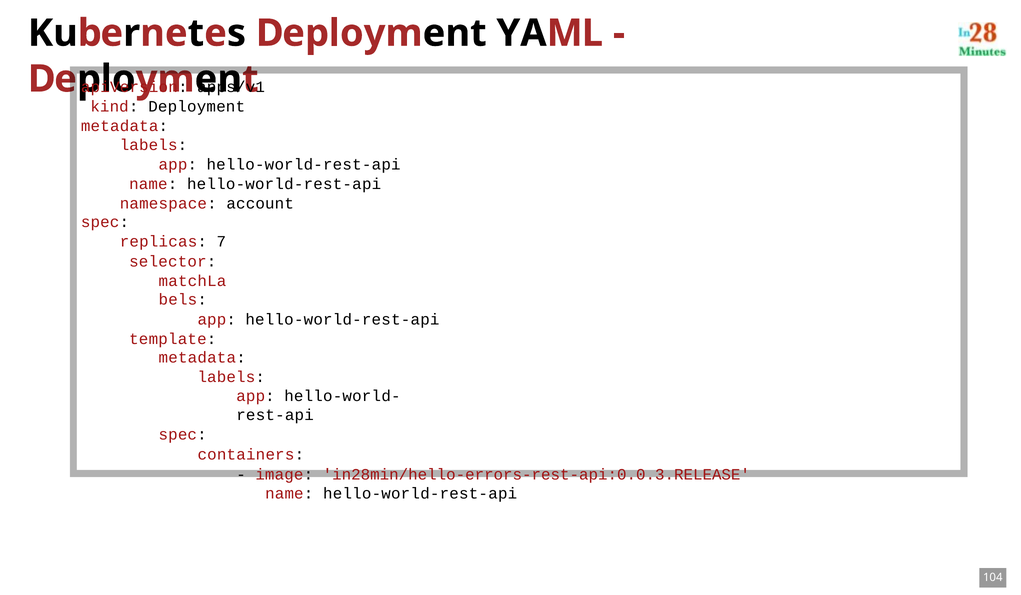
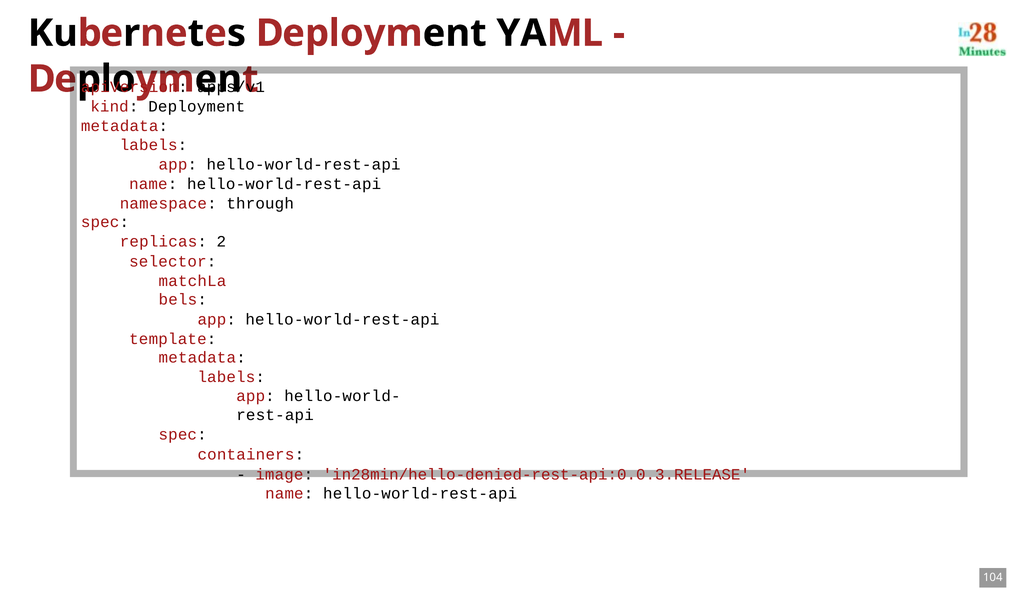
account: account -> through (260, 204)
7: 7 -> 2 (221, 242)
in28min/hello-errors-rest-api:0.0.3.RELEASE: in28min/hello-errors-rest-api:0.0.3.RELEASE -> in28min/hello-denied-rest-api:0.0.3.RELEASE (536, 475)
